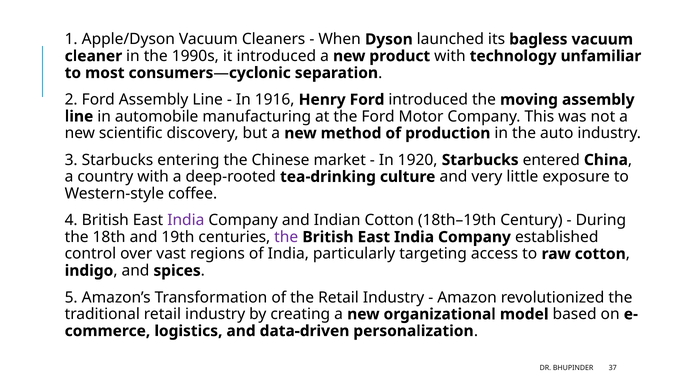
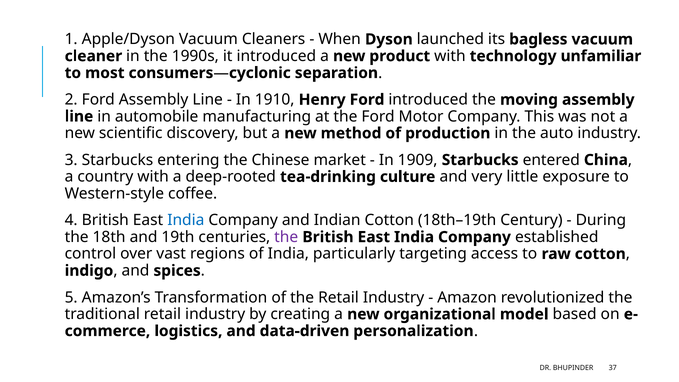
1916: 1916 -> 1910 (275, 100)
1920: 1920 -> 1909 (418, 160)
India colour: purple -> blue (186, 220)
